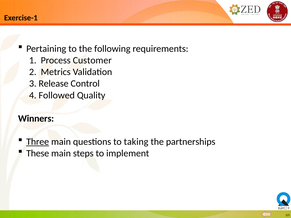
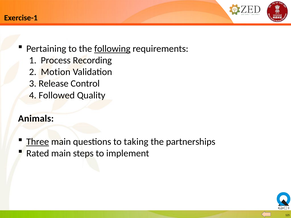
following underline: none -> present (112, 49)
Customer: Customer -> Recording (92, 60)
Metrics: Metrics -> Motion (56, 72)
Winners: Winners -> Animals (36, 119)
These: These -> Rated (38, 154)
